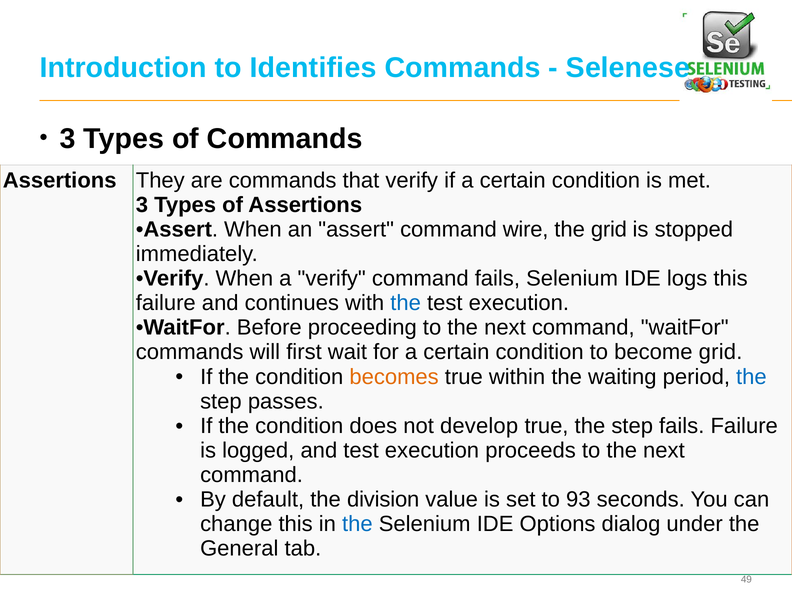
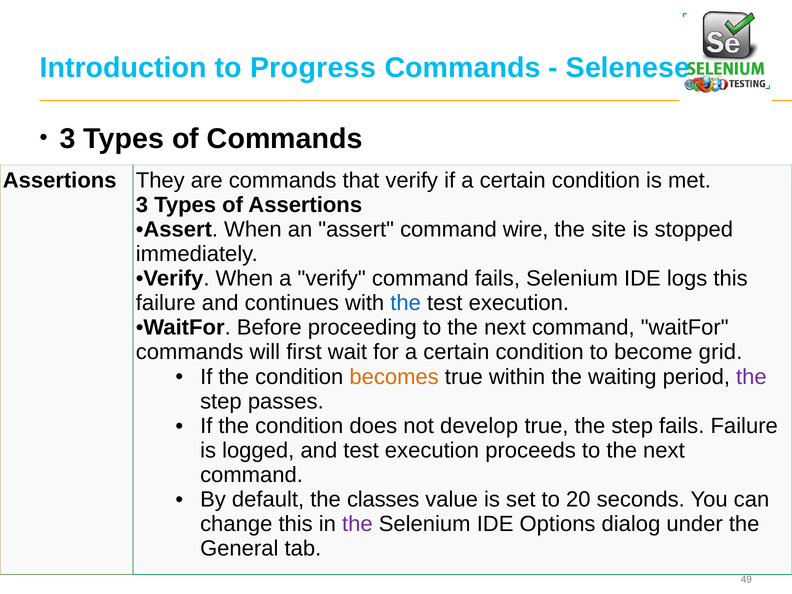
Identifies: Identifies -> Progress (313, 68)
the grid: grid -> site (609, 230)
the colour: blue -> purple (751, 377)
division: division -> classes (383, 499)
93: 93 -> 20 (578, 499)
the colour: blue -> purple (357, 524)
